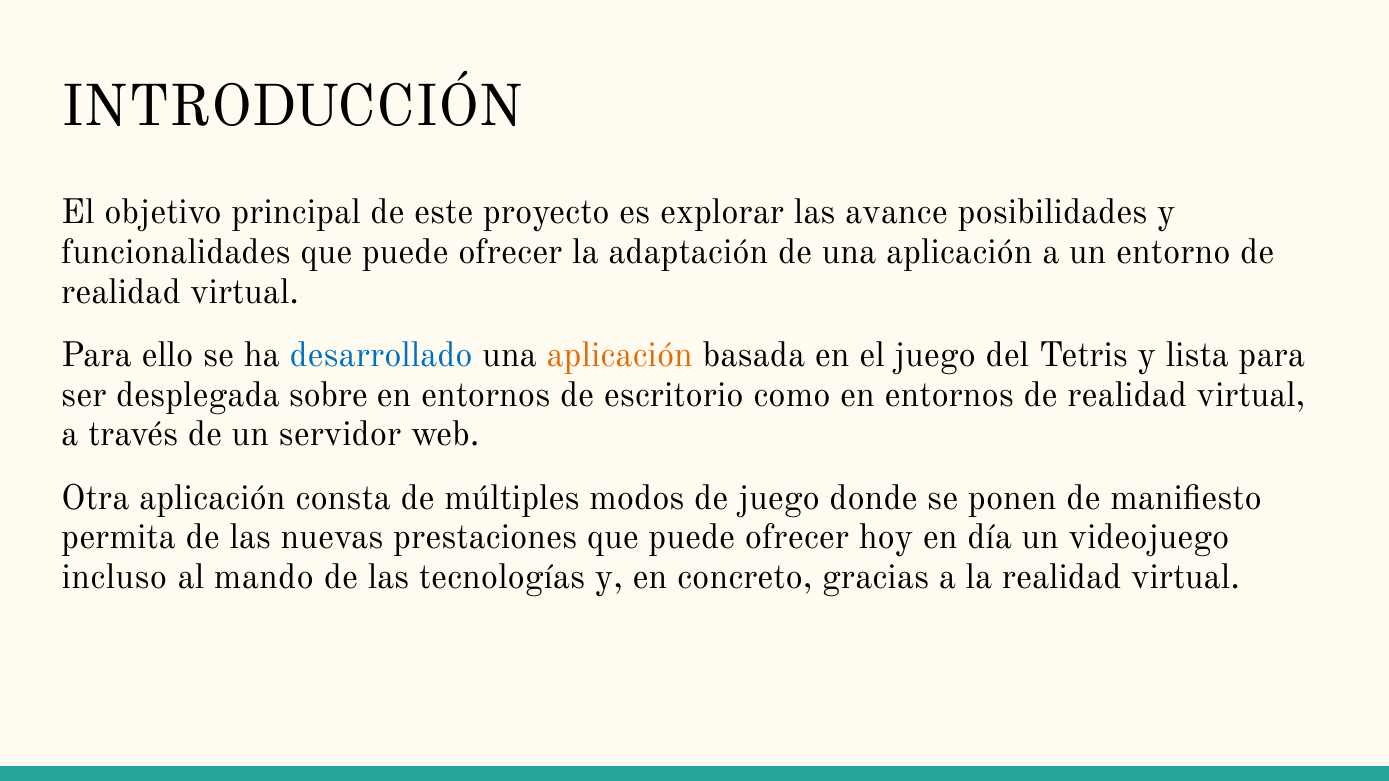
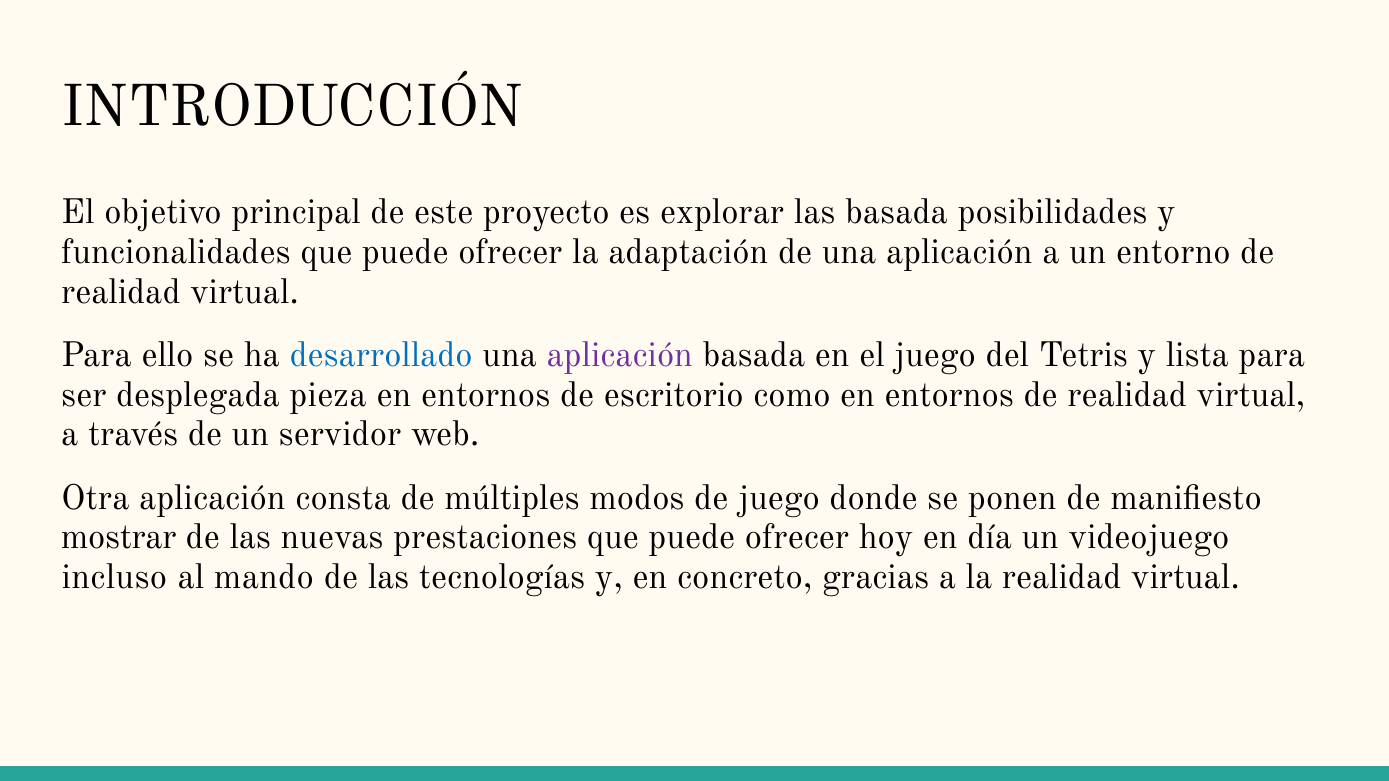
las avance: avance -> basada (896, 212)
aplicación colour: orange -> purple (620, 355)
sobre: sobre -> pieza (328, 395)
permita: permita -> mostrar (119, 538)
